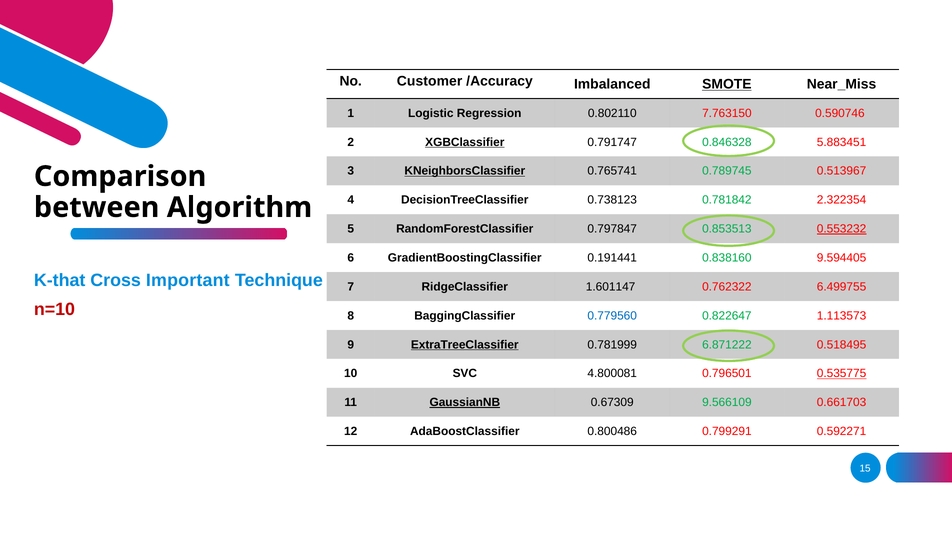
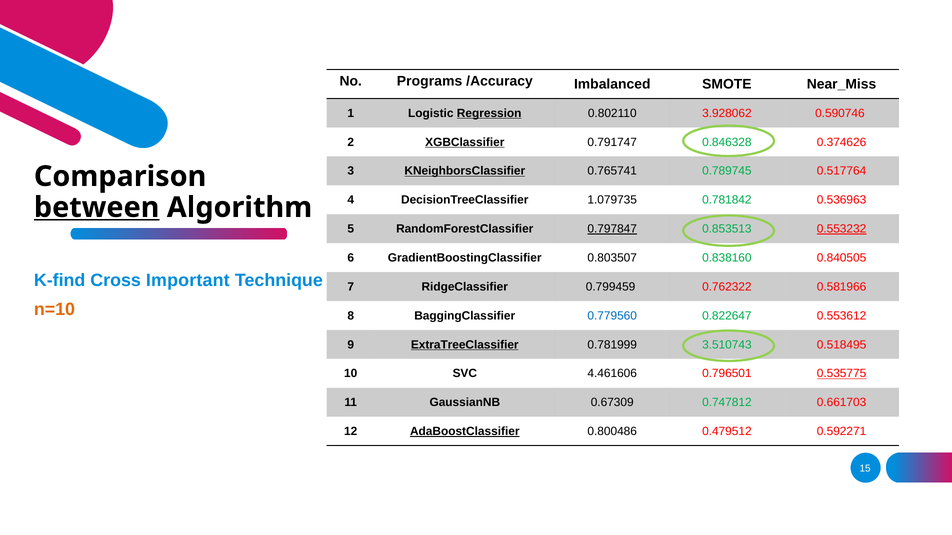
Customer: Customer -> Programs (430, 81)
SMOTE underline: present -> none (727, 84)
Regression underline: none -> present (489, 113)
7.763150: 7.763150 -> 3.928062 (727, 113)
5.883451: 5.883451 -> 0.374626 (842, 142)
0.513967: 0.513967 -> 0.517764 (842, 171)
0.738123: 0.738123 -> 1.079735 (612, 200)
2.322354: 2.322354 -> 0.536963 (842, 200)
between underline: none -> present (97, 208)
0.797847 underline: none -> present (612, 229)
0.191441: 0.191441 -> 0.803507 (612, 258)
9.594405: 9.594405 -> 0.840505 (842, 258)
K-that: K-that -> K-find (60, 281)
1.601147: 1.601147 -> 0.799459 (611, 287)
6.499755: 6.499755 -> 0.581966 (842, 287)
n=10 colour: red -> orange (54, 310)
1.113573: 1.113573 -> 0.553612 (842, 316)
6.871222: 6.871222 -> 3.510743 (727, 345)
4.800081: 4.800081 -> 4.461606 (612, 374)
GaussianNB underline: present -> none (465, 403)
9.566109: 9.566109 -> 0.747812 (727, 403)
AdaBoostClassifier underline: none -> present (465, 432)
0.799291: 0.799291 -> 0.479512 (727, 432)
